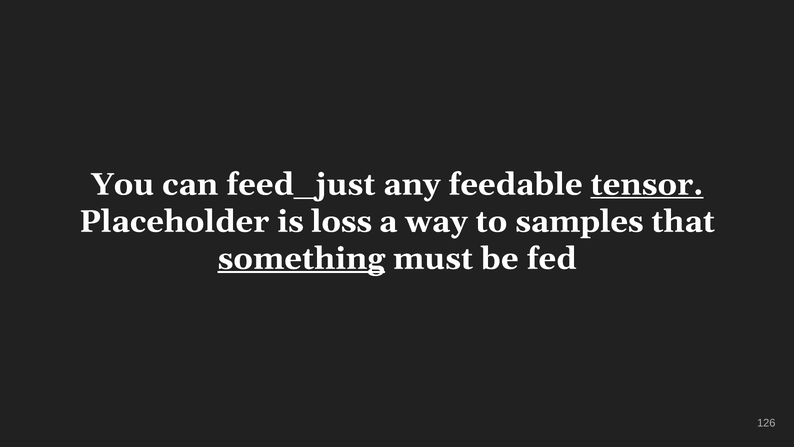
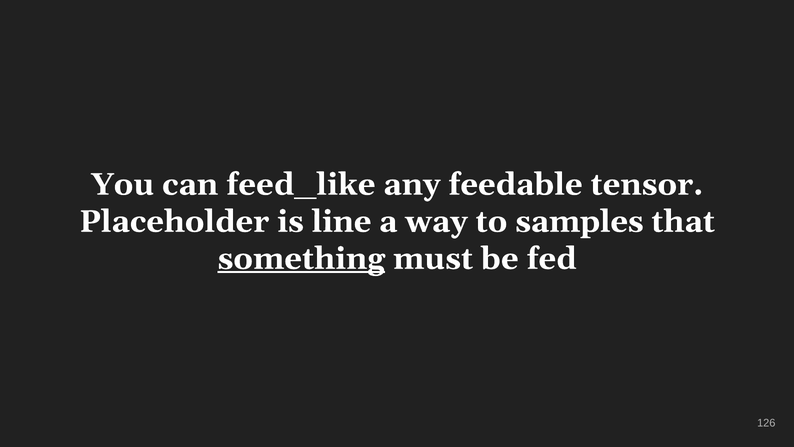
feed_just: feed_just -> feed_like (301, 184)
tensor underline: present -> none (647, 184)
loss: loss -> line (342, 221)
